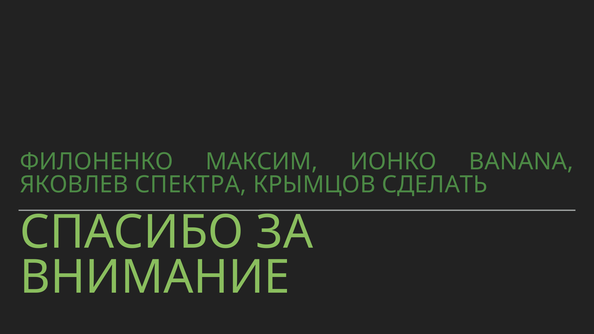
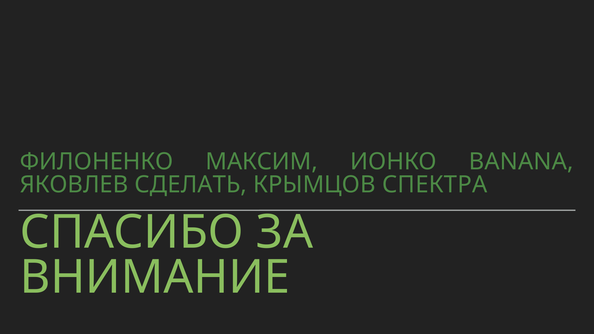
СПЕКТРА: СПЕКТРА -> СДЕЛАТЬ (191, 185)
СДЕЛАТЬ: СДЕЛАТЬ -> СПЕКТРА (435, 185)
